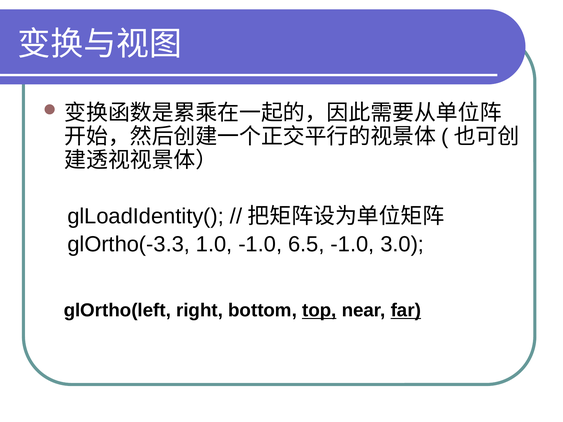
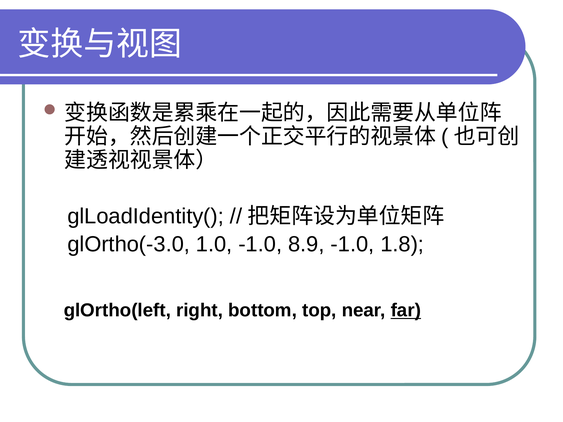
glOrtho(-3.3: glOrtho(-3.3 -> glOrtho(-3.0 (129, 244)
6.5: 6.5 -> 8.9 (306, 244)
3.0: 3.0 -> 1.8 (402, 244)
top underline: present -> none (319, 311)
